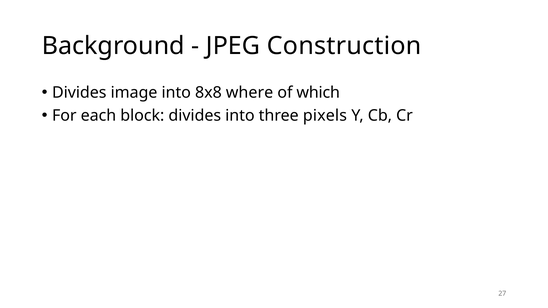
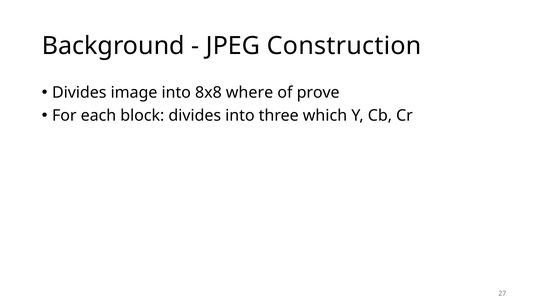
which: which -> prove (318, 93)
pixels: pixels -> which (325, 116)
